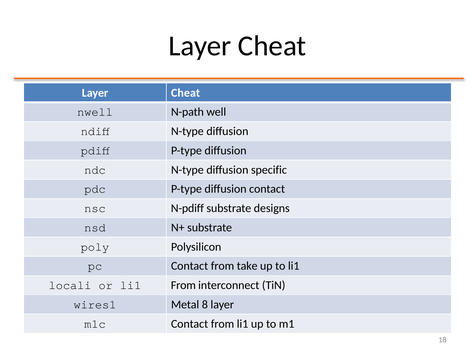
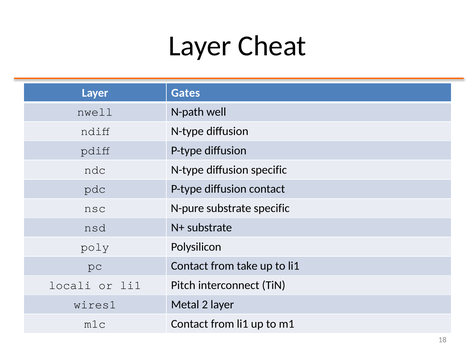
Cheat: Cheat -> Gates (186, 93)
N-pdiff: N-pdiff -> N-pure (187, 208)
substrate designs: designs -> specific (272, 208)
li1 From: From -> Pitch (183, 286)
8: 8 -> 2 (205, 305)
